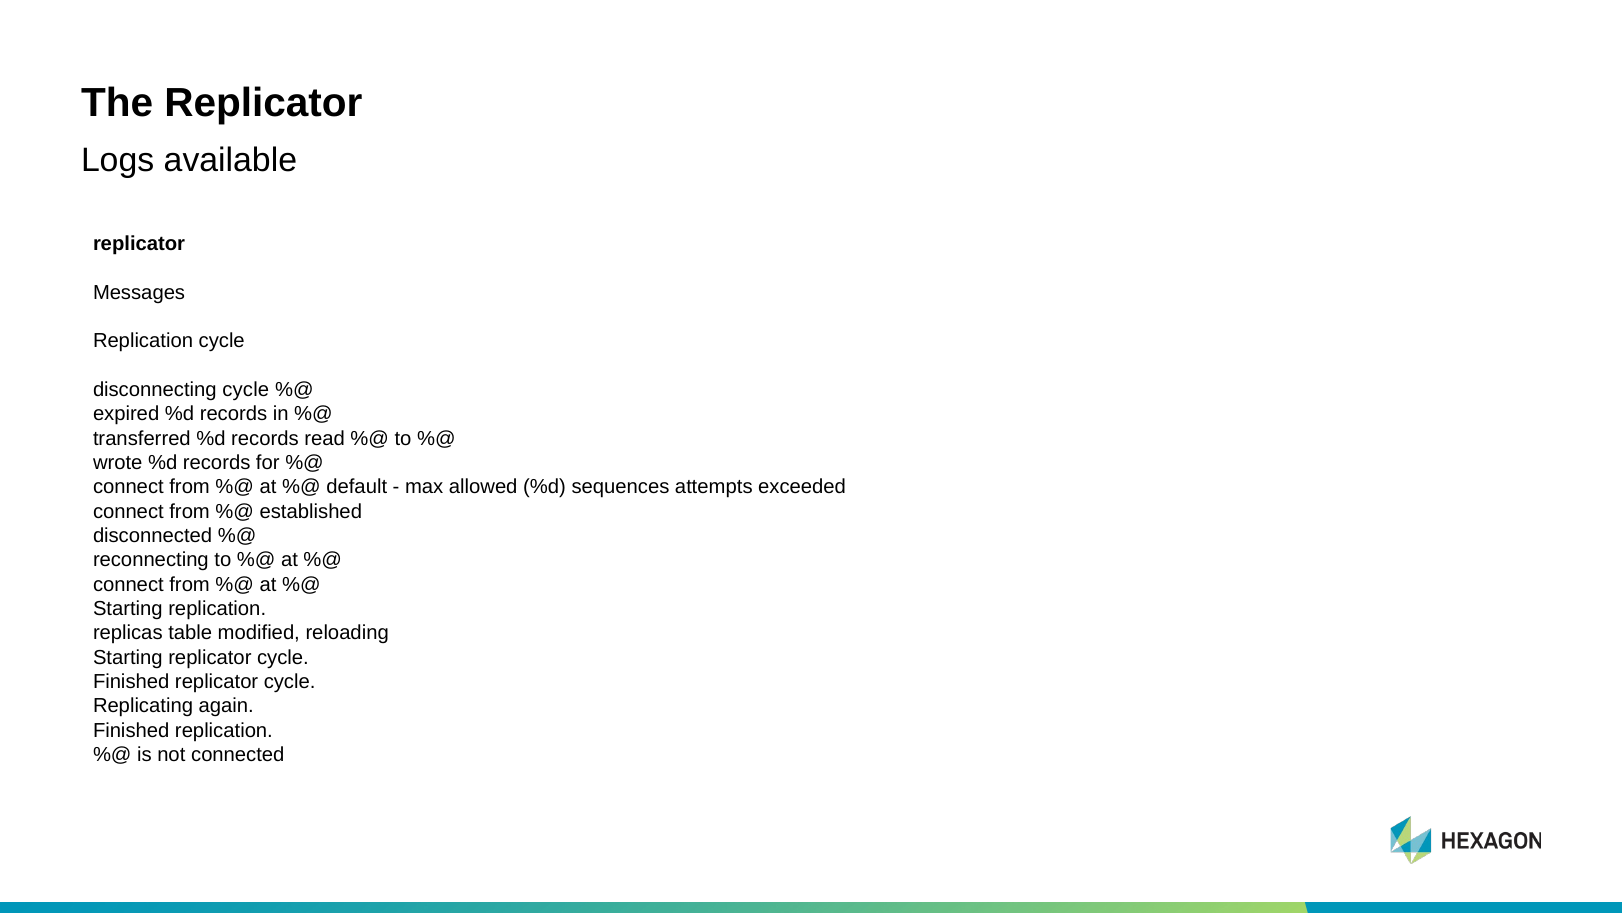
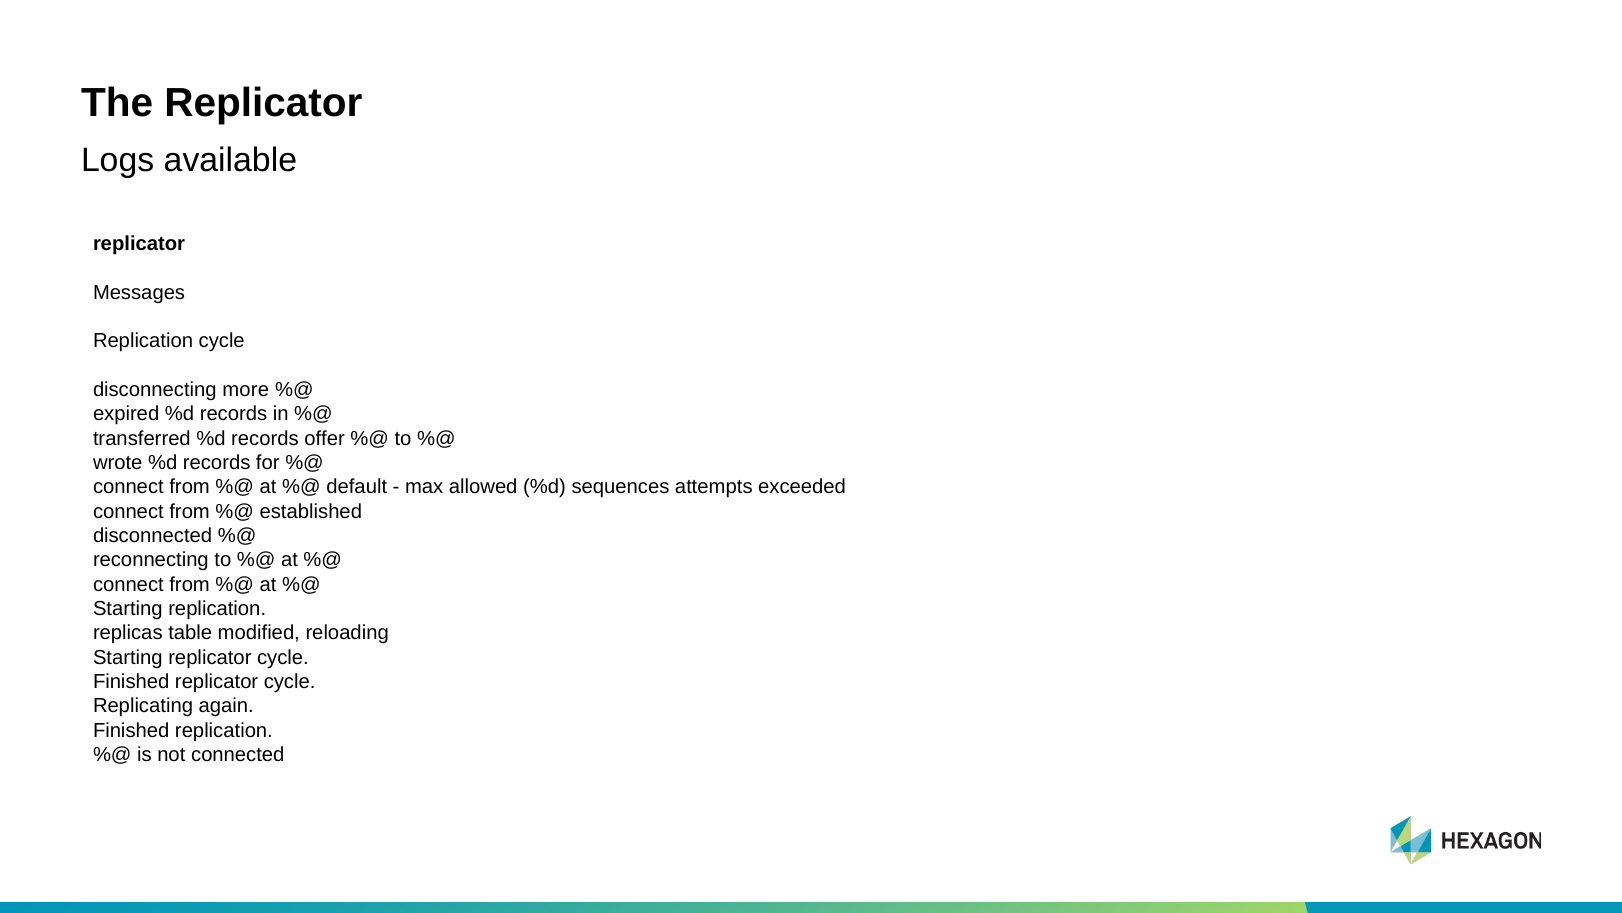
disconnecting cycle: cycle -> more (246, 389)
read: read -> offer (325, 438)
